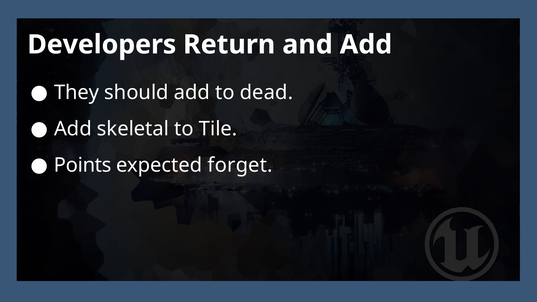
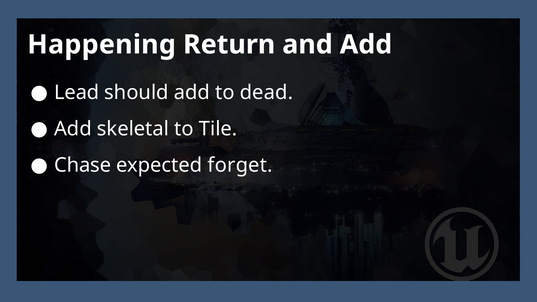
Developers: Developers -> Happening (102, 45)
They: They -> Lead (77, 93)
Points: Points -> Chase (83, 165)
